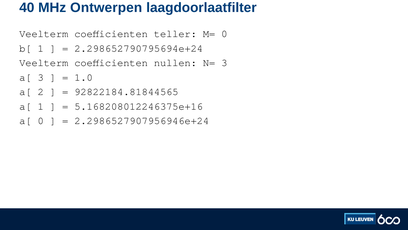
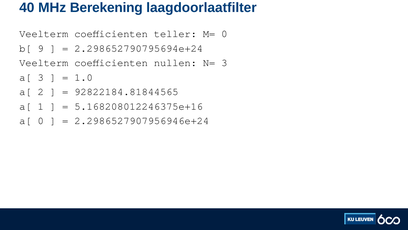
Ontwerpen: Ontwerpen -> Berekening (106, 8)
b[ 1: 1 -> 9 (41, 48)
